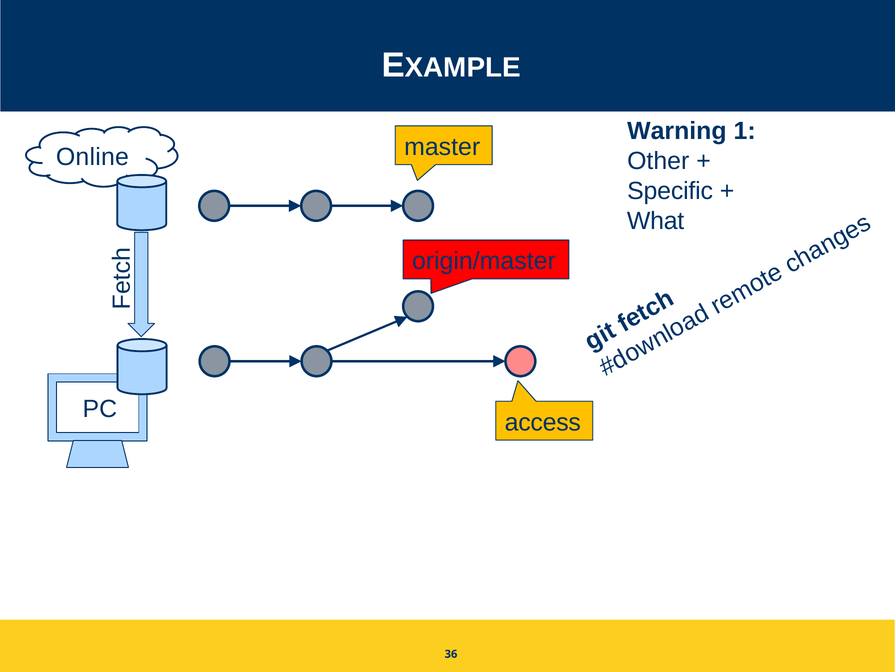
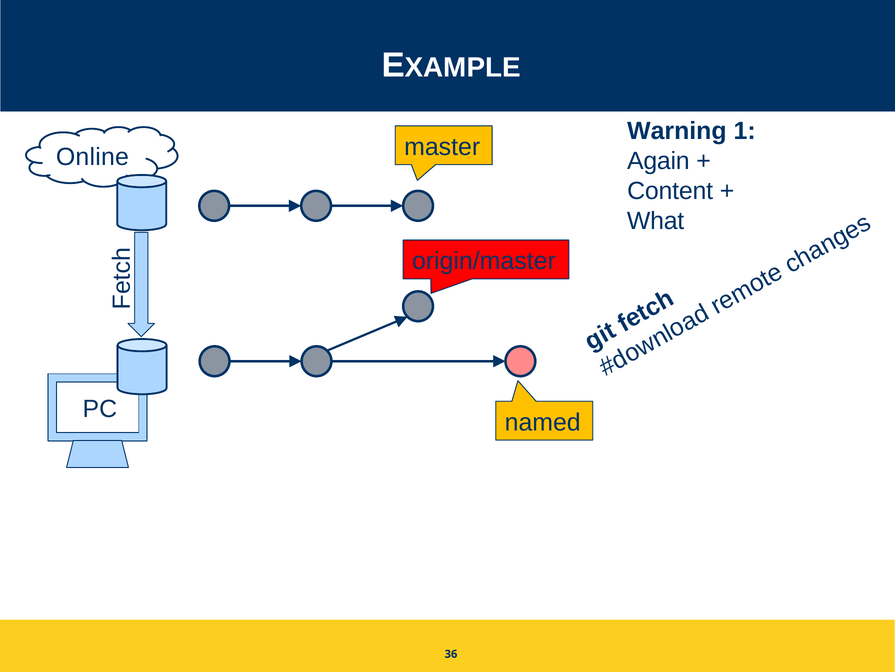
Other: Other -> Again (658, 161)
Specific: Specific -> Content (670, 191)
access: access -> named (543, 422)
